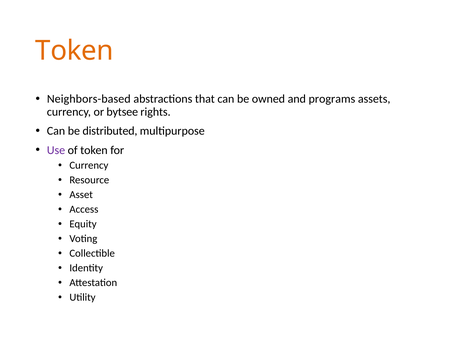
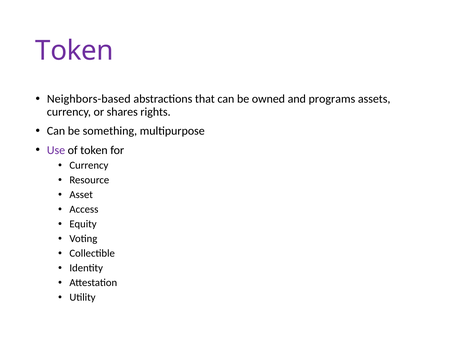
Token colour: orange -> purple (74, 51)
bytsee: bytsee -> shares (122, 112)
distributed: distributed -> something (110, 131)
